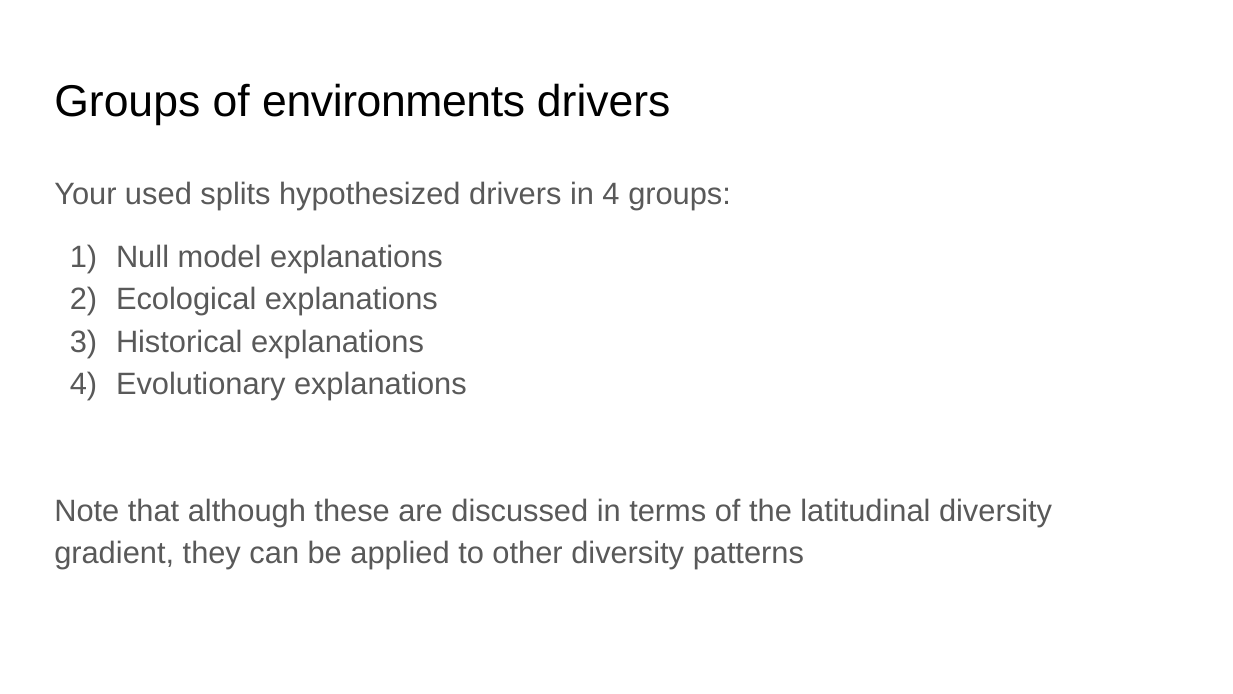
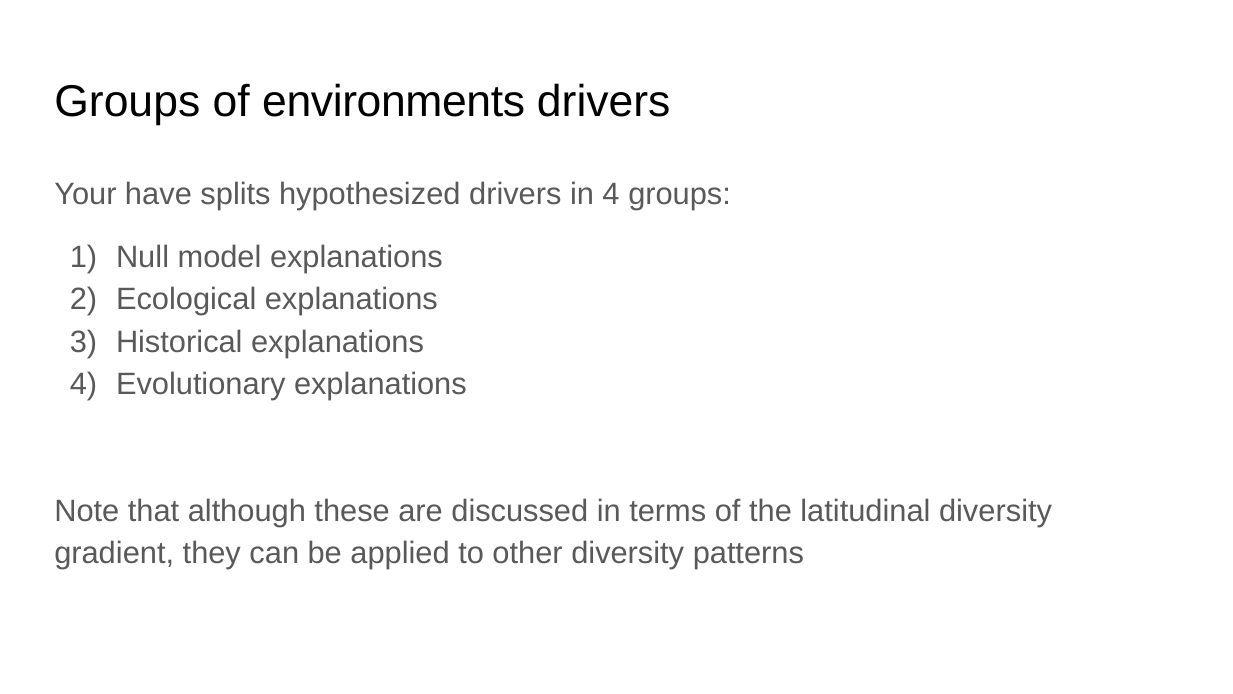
used: used -> have (158, 194)
